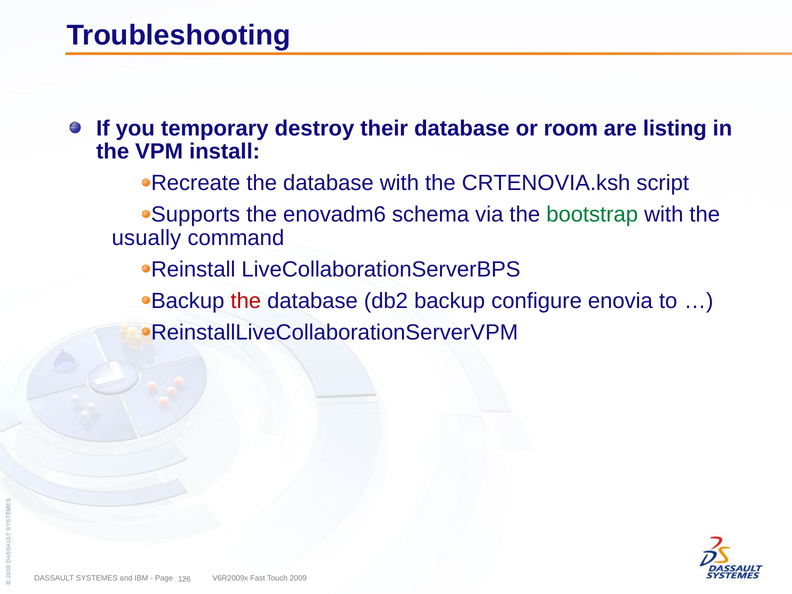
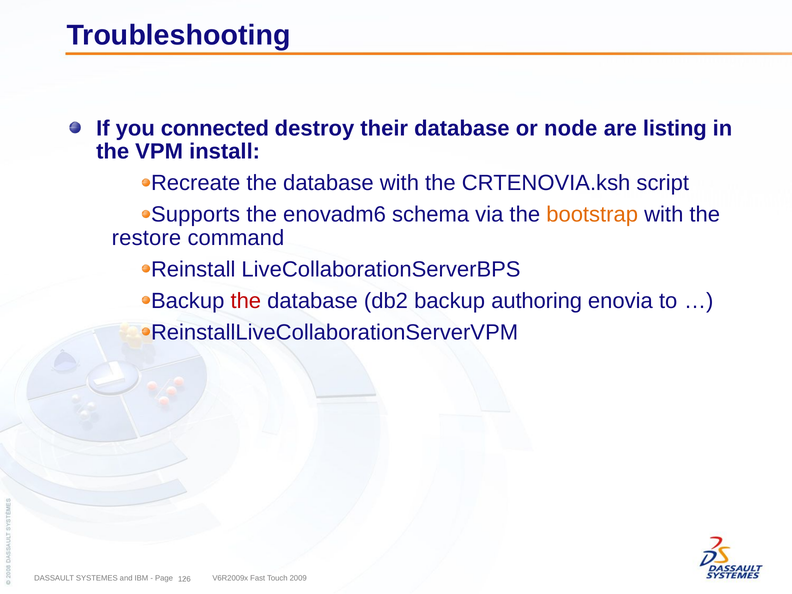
temporary: temporary -> connected (215, 128)
room: room -> node (571, 128)
bootstrap colour: green -> orange (592, 215)
usually: usually -> restore (146, 238)
configure: configure -> authoring (537, 301)
